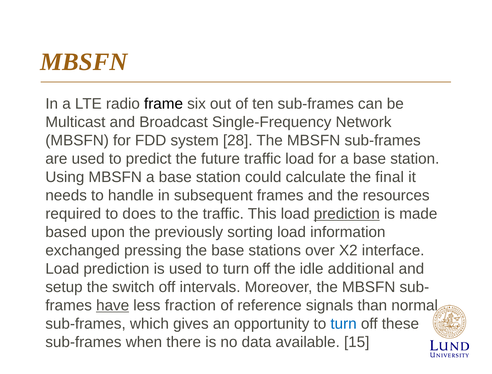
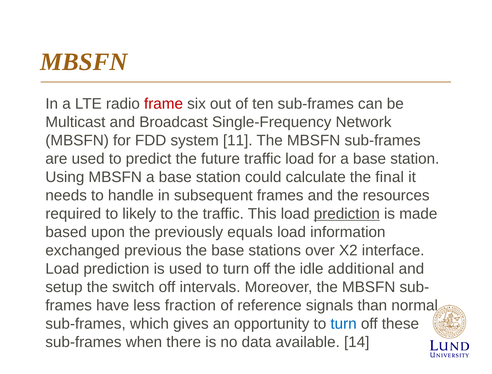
frame colour: black -> red (164, 104)
28: 28 -> 11 (238, 140)
does: does -> likely (139, 214)
sorting: sorting -> equals (250, 232)
pressing: pressing -> previous (153, 250)
have underline: present -> none (113, 305)
15: 15 -> 14 (357, 342)
